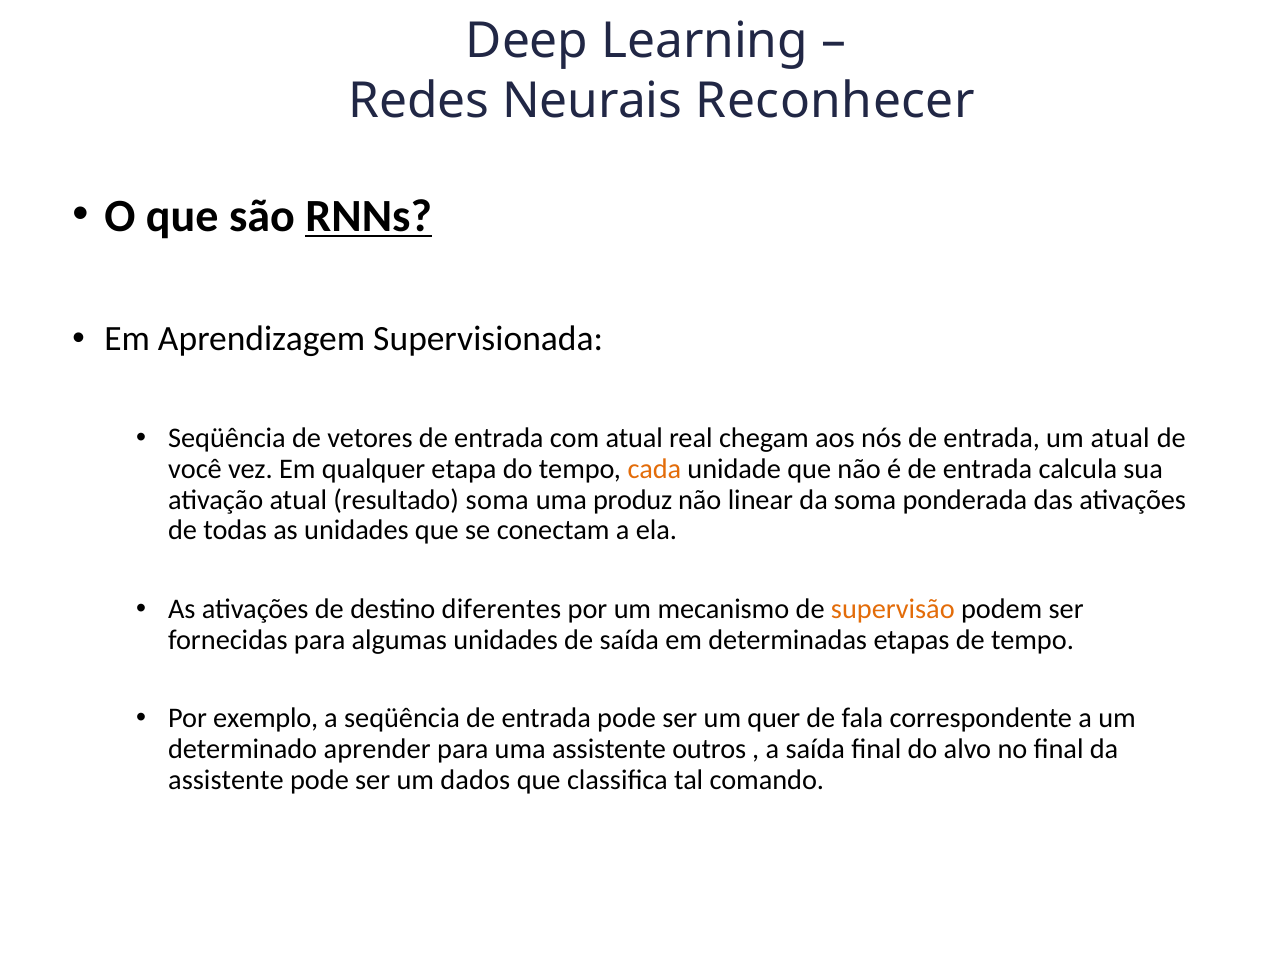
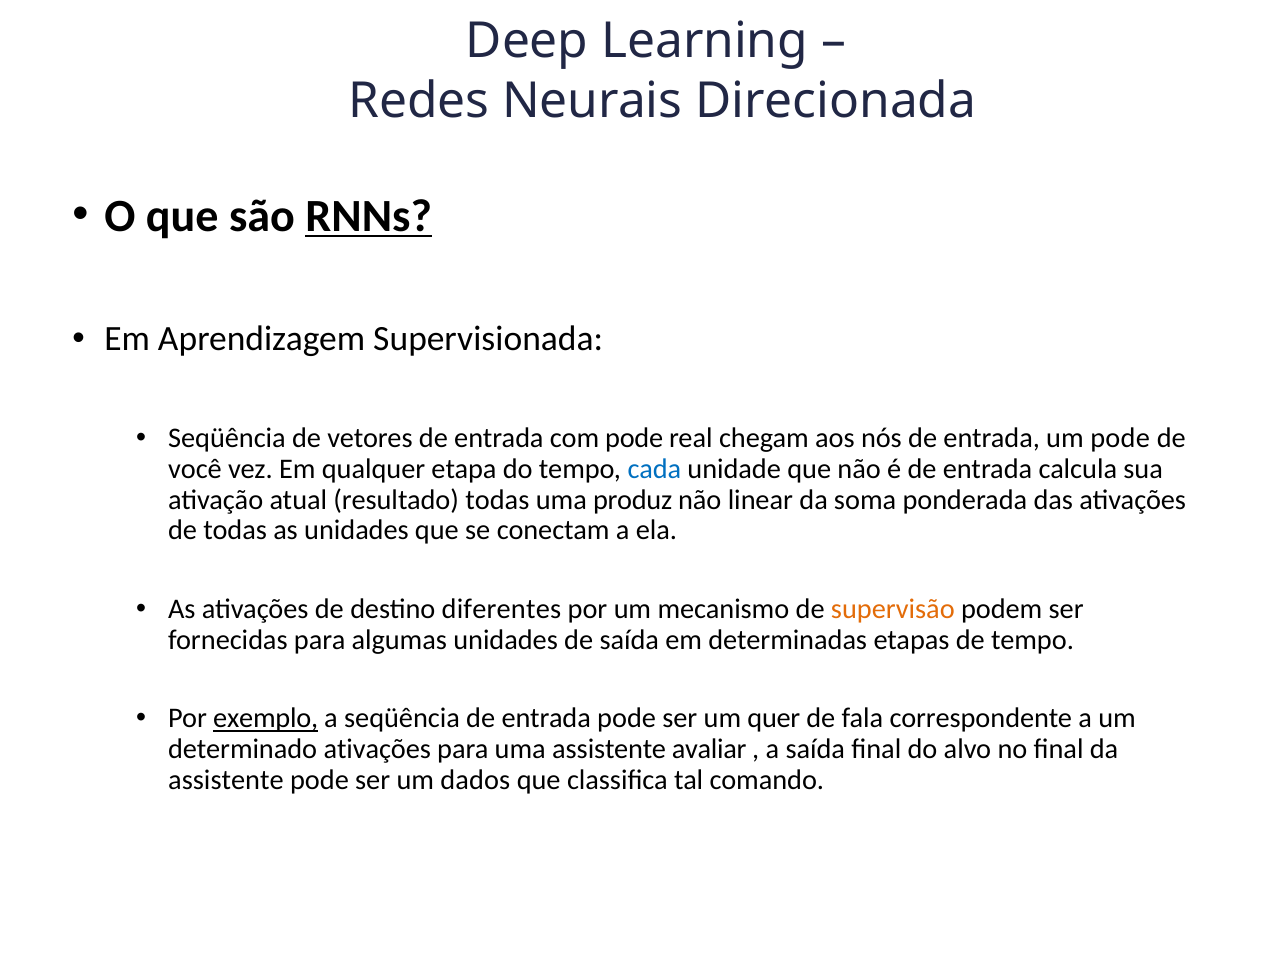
Reconhecer: Reconhecer -> Direcionada (836, 101)
com atual: atual -> pode (634, 438)
um atual: atual -> pode (1120, 438)
cada colour: orange -> blue (654, 469)
resultado soma: soma -> todas (497, 500)
exemplo underline: none -> present (266, 718)
determinado aprender: aprender -> ativações (377, 749)
outros: outros -> avaliar (709, 749)
